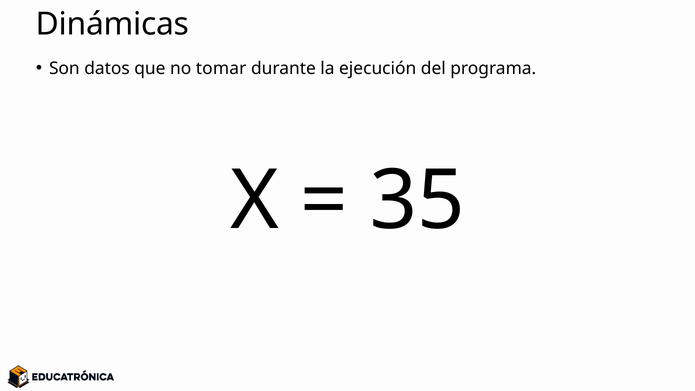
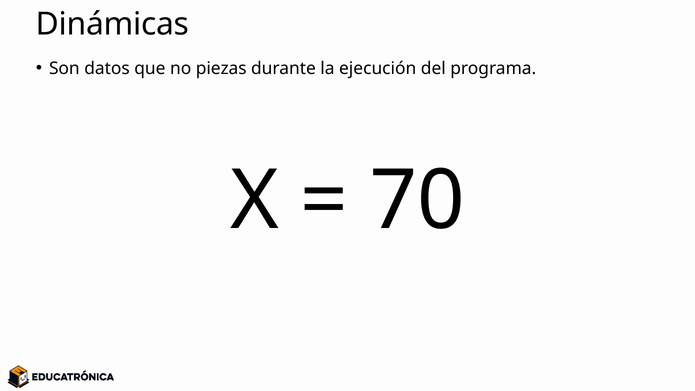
tomar: tomar -> piezas (221, 68)
35: 35 -> 70 (417, 201)
